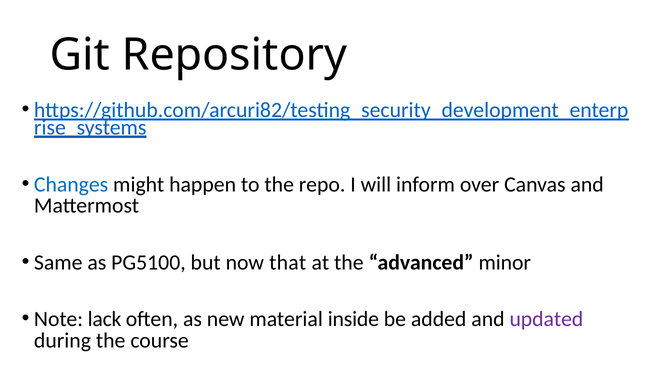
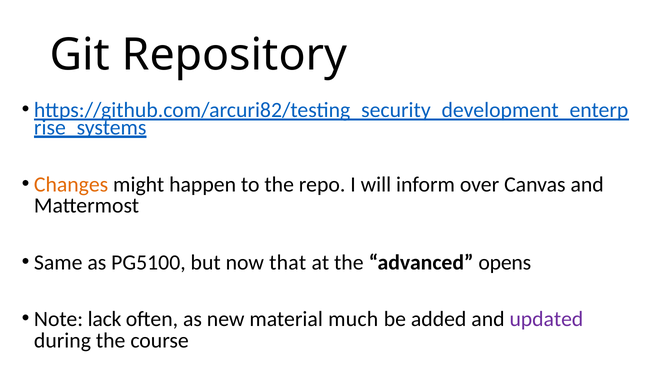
Changes colour: blue -> orange (71, 184)
minor: minor -> opens (505, 262)
inside: inside -> much (353, 319)
